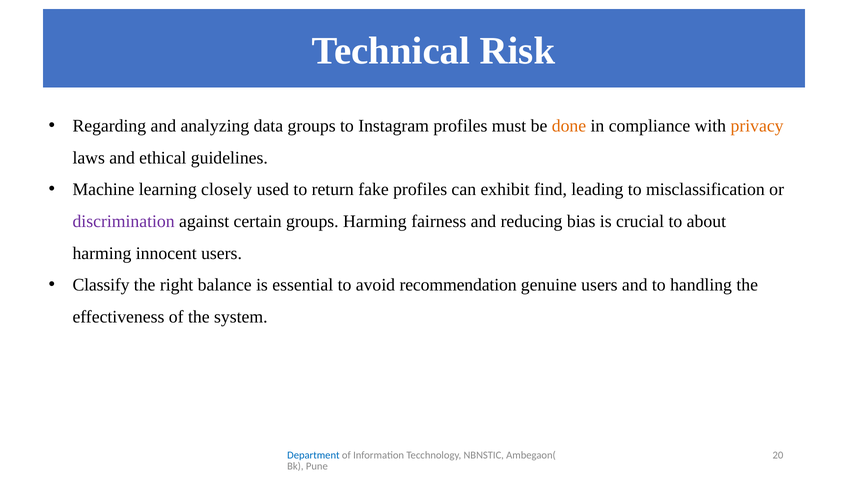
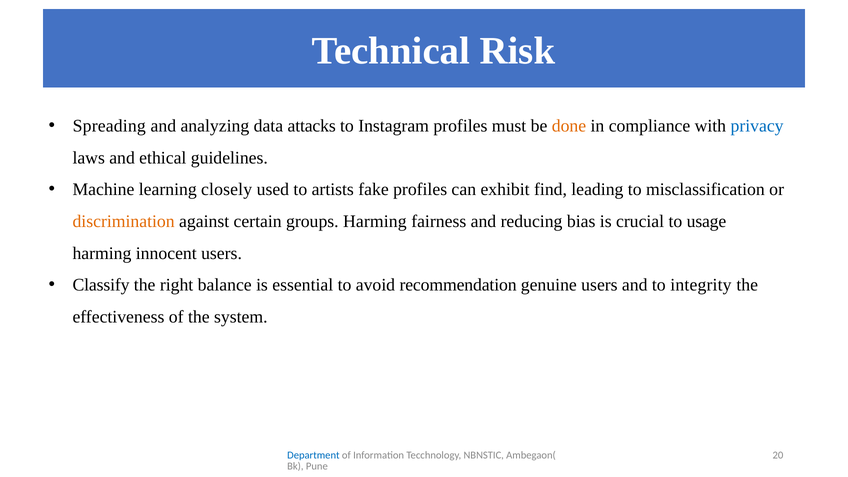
Regarding: Regarding -> Spreading (109, 126)
data groups: groups -> attacks (312, 126)
privacy colour: orange -> blue (757, 126)
return: return -> artists (333, 190)
discrimination colour: purple -> orange (124, 221)
about: about -> usage (706, 221)
handling: handling -> integrity (701, 285)
